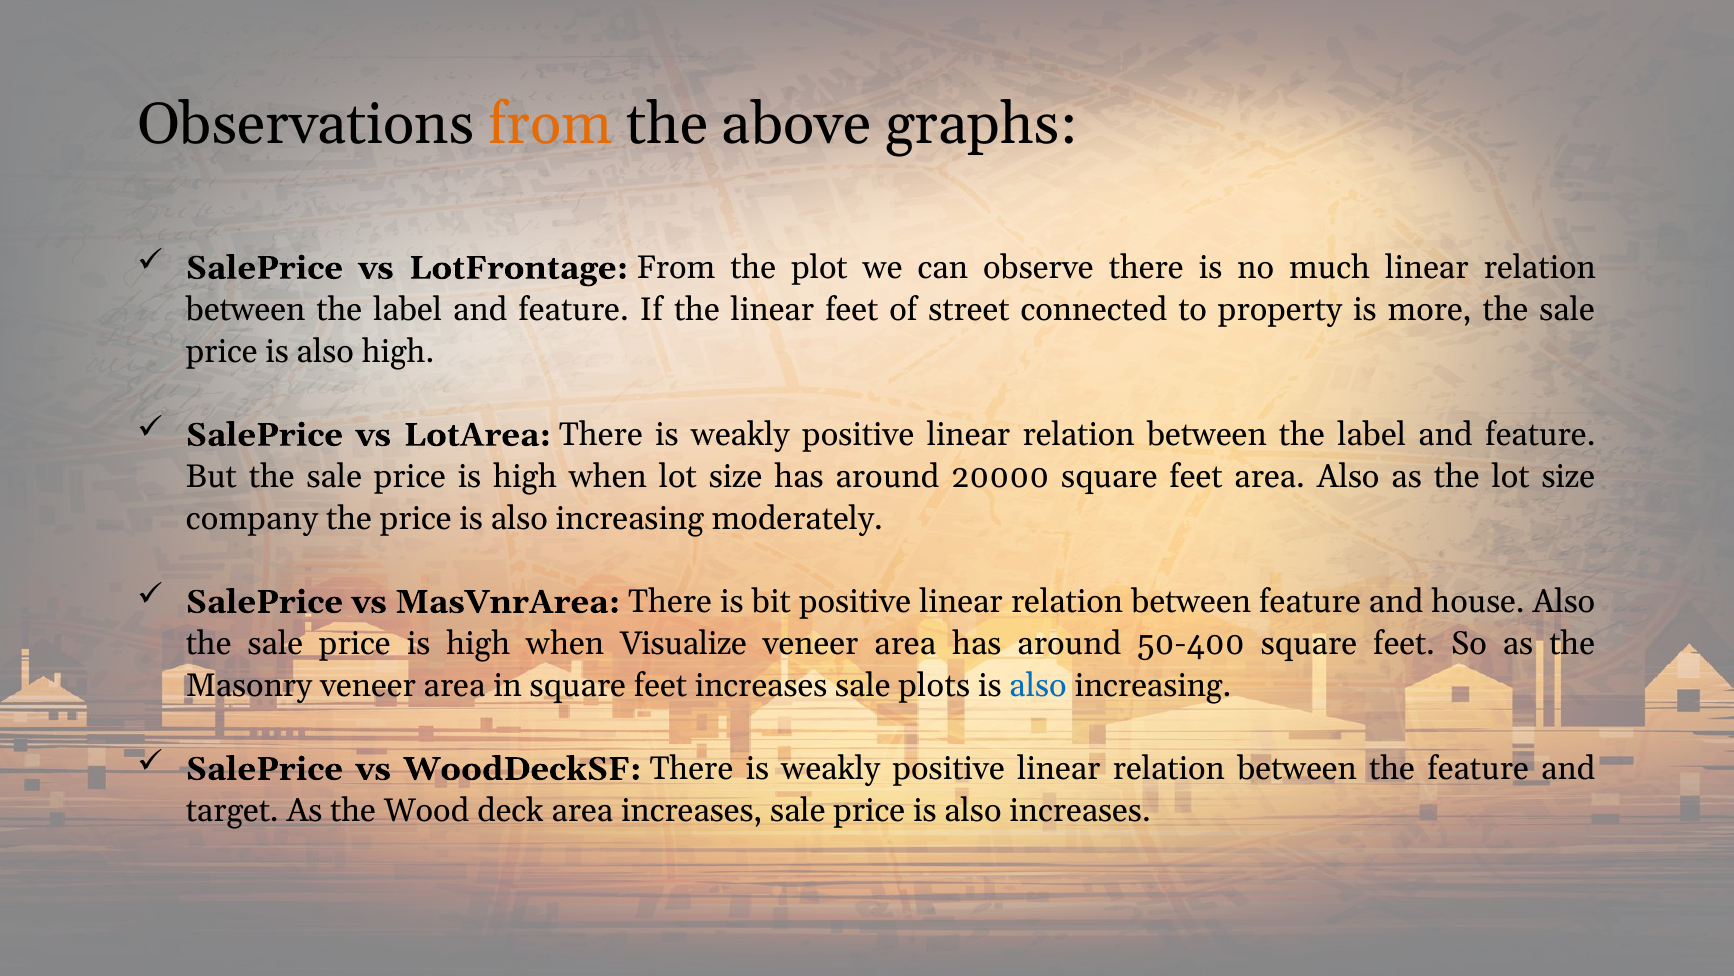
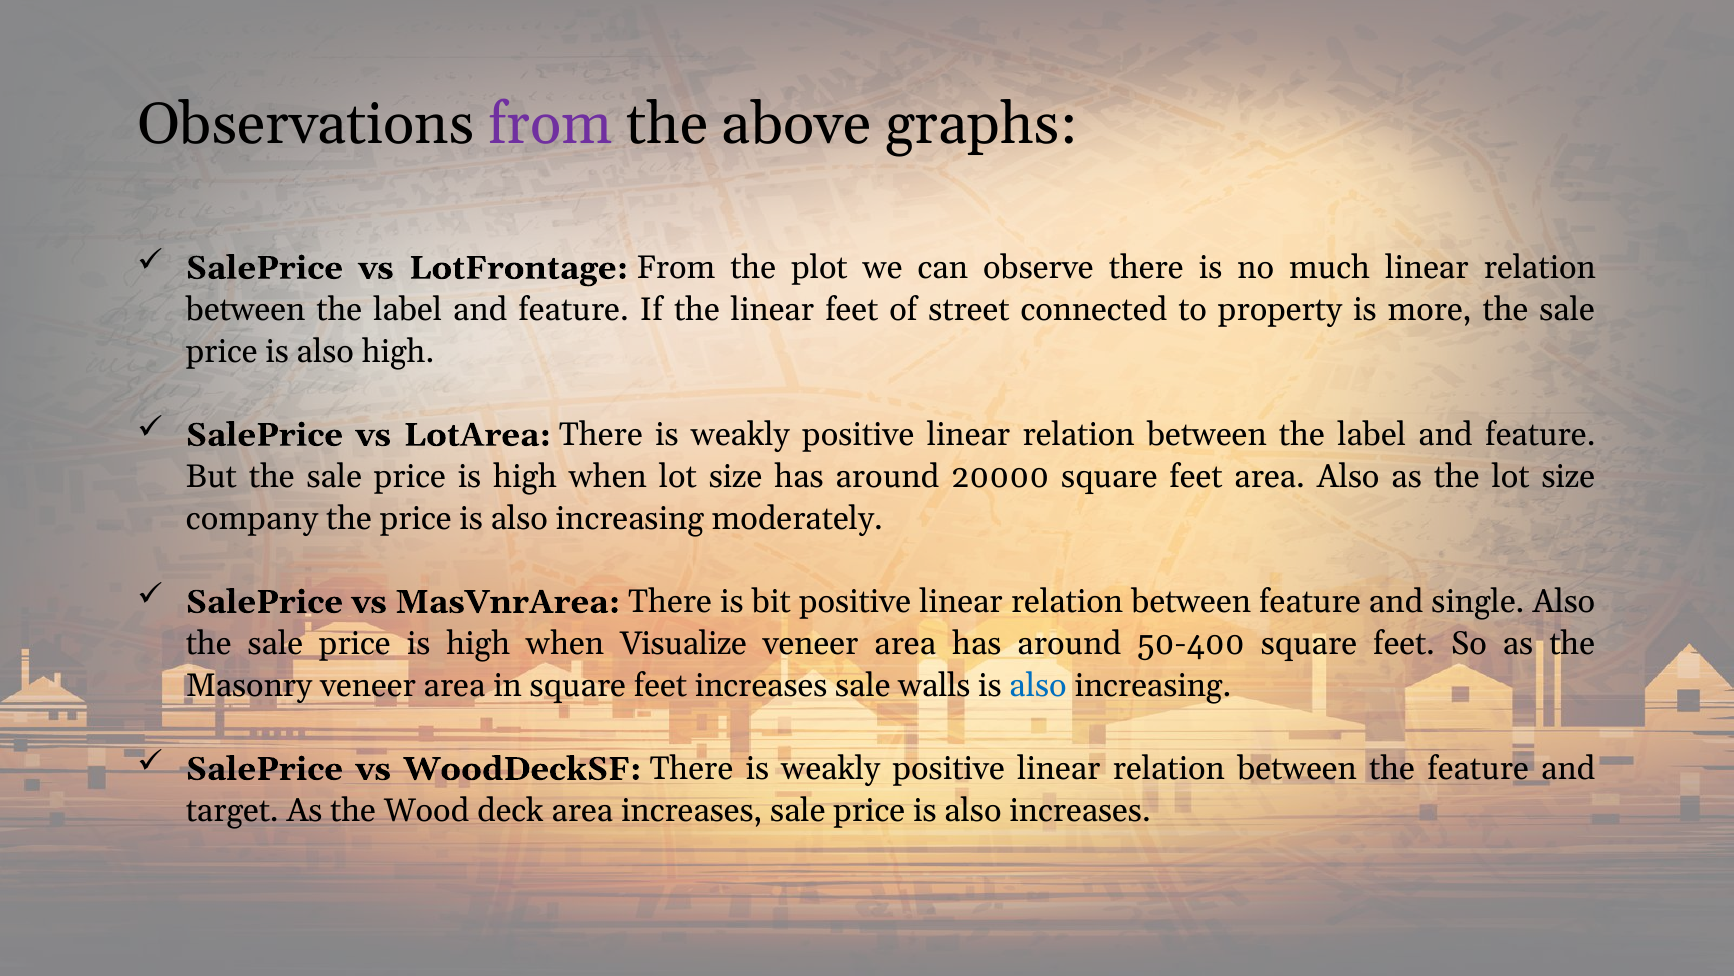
from colour: orange -> purple (550, 125)
house: house -> single (1478, 602)
plots: plots -> walls (934, 685)
